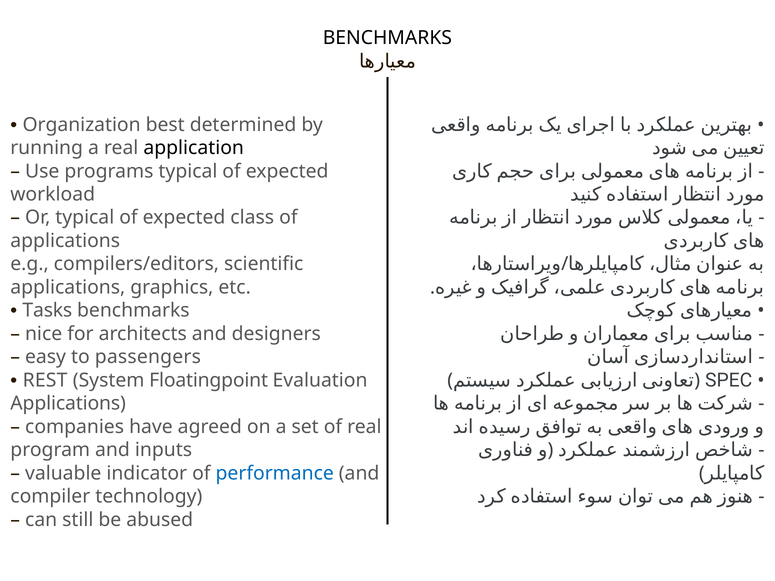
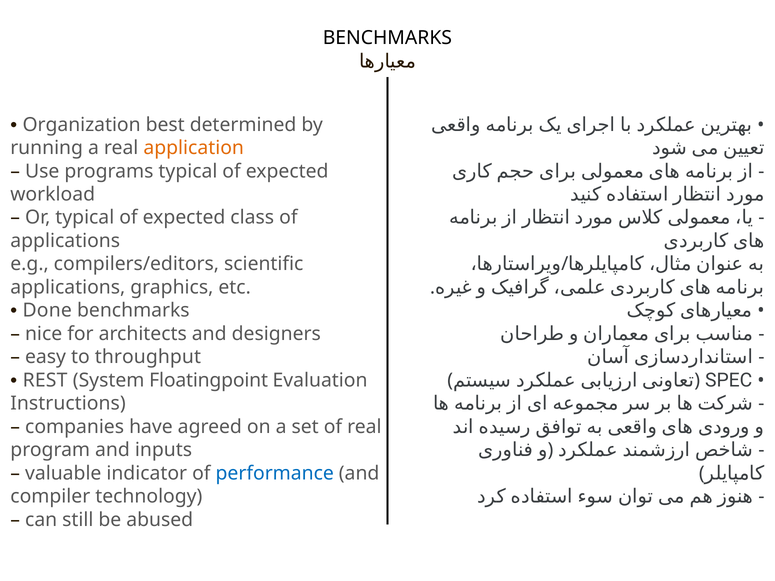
application colour: black -> orange (194, 148)
Tasks: Tasks -> Done (47, 311)
passengers: passengers -> throughput (148, 357)
Applications: Applications -> Instructions (68, 404)
